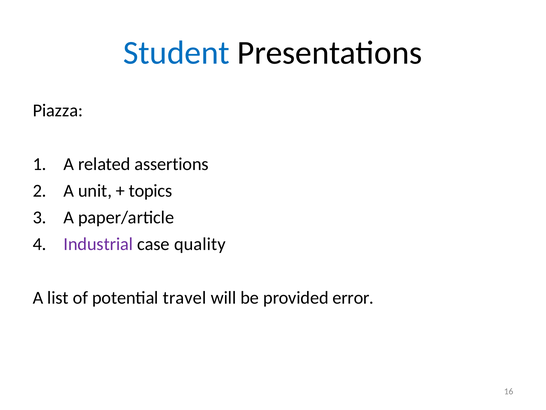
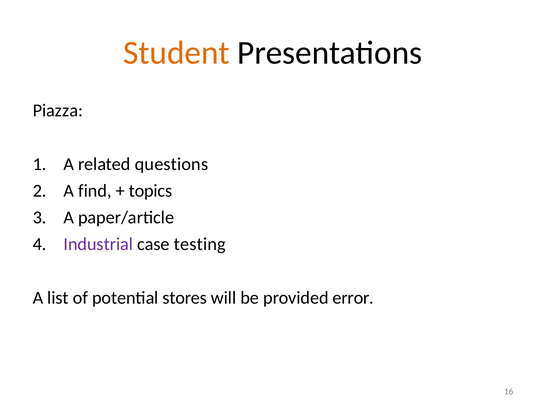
Student colour: blue -> orange (177, 53)
assertions: assertions -> questions (172, 164)
unit: unit -> find (95, 191)
quality: quality -> testing (200, 244)
travel: travel -> stores (185, 297)
